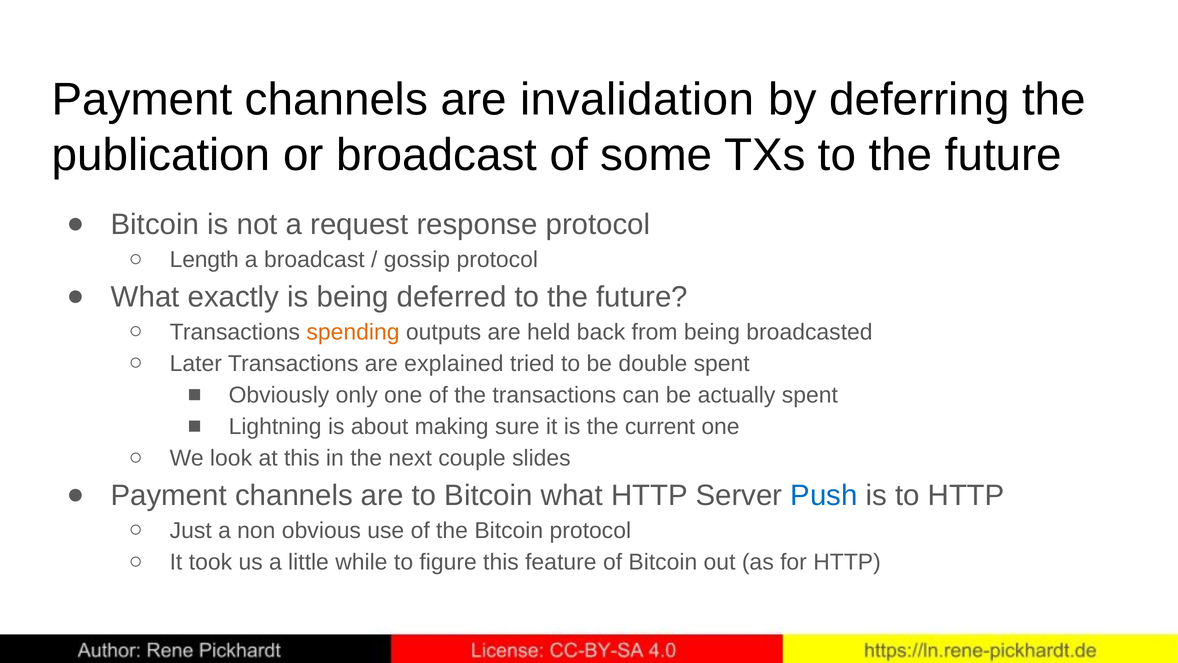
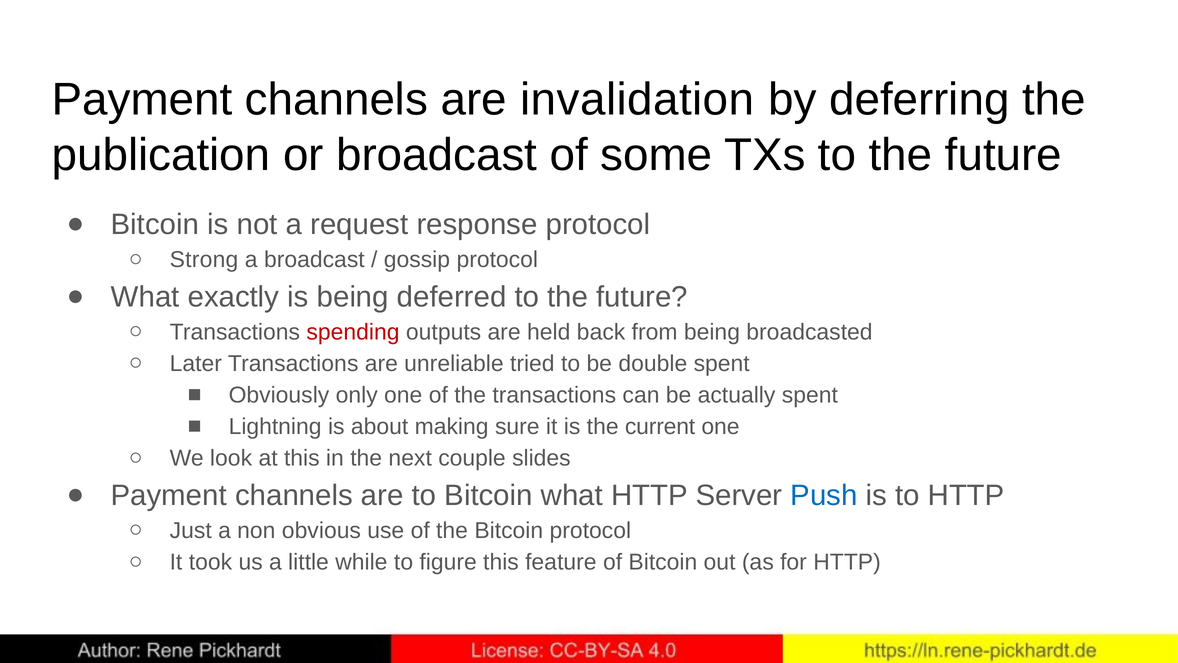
Length: Length -> Strong (204, 260)
spending colour: orange -> red (353, 332)
explained: explained -> unreliable (454, 363)
